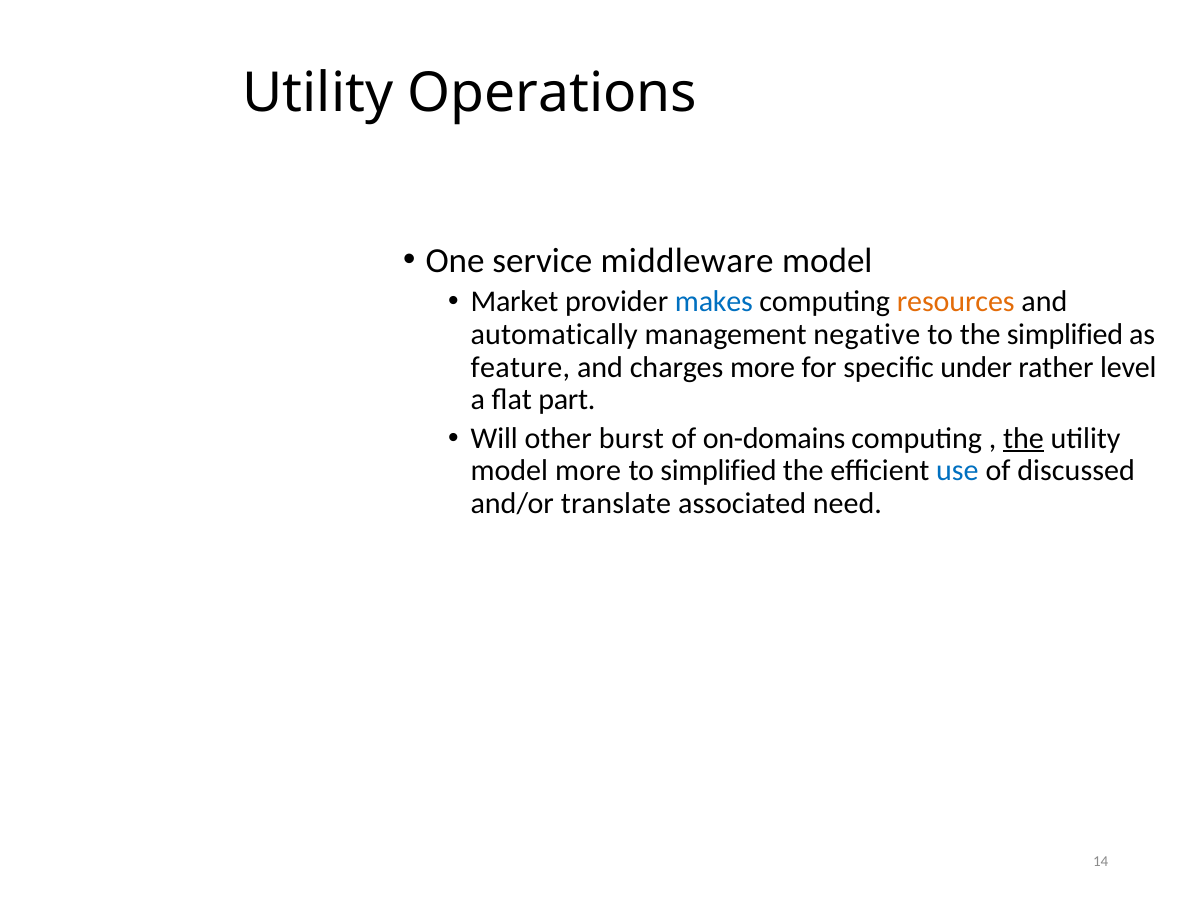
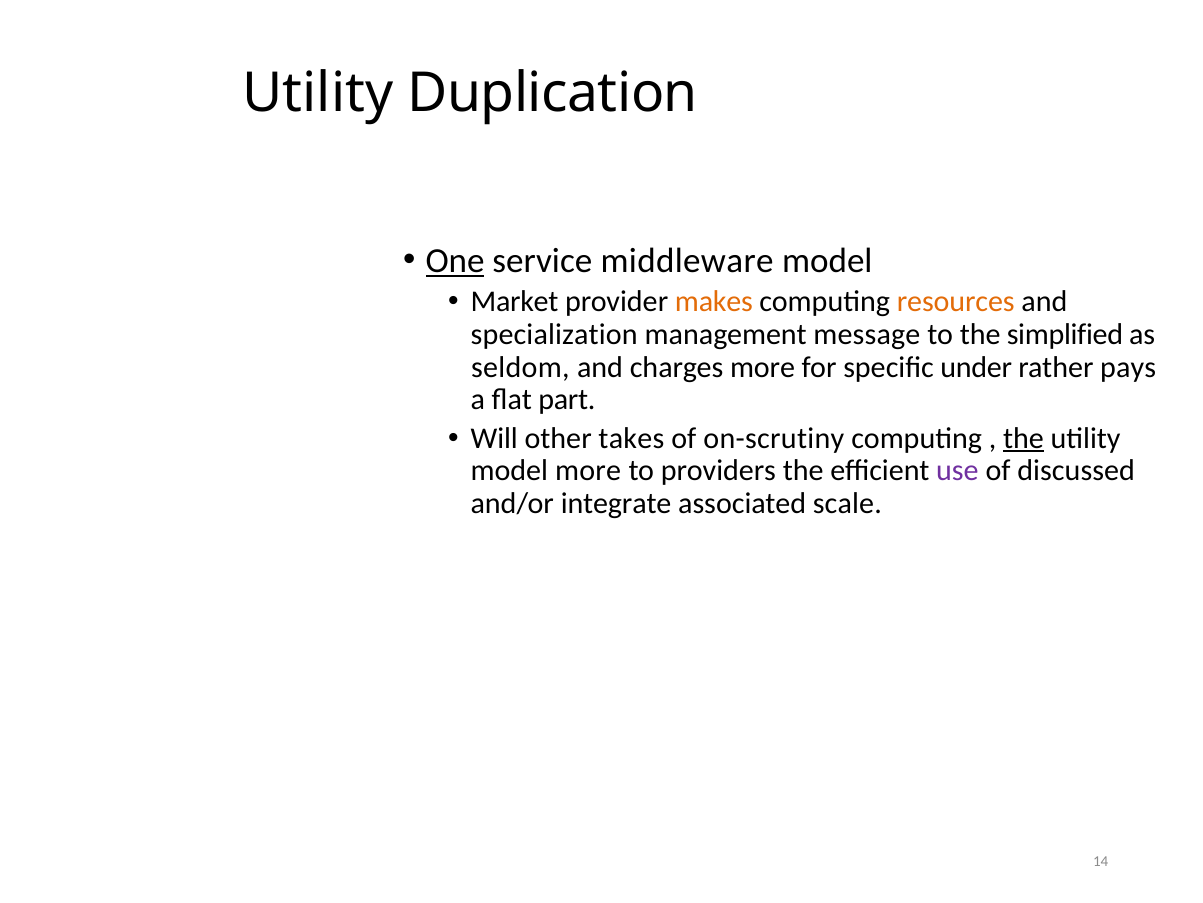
Operations: Operations -> Duplication (553, 93)
One underline: none -> present (455, 260)
makes colour: blue -> orange (714, 302)
automatically: automatically -> specialization (554, 334)
negative: negative -> message (867, 334)
feature: feature -> seldom (520, 367)
level: level -> pays (1128, 367)
burst: burst -> takes (631, 438)
on-domains: on-domains -> on-scrutiny (774, 438)
to simplified: simplified -> providers (718, 471)
use colour: blue -> purple (957, 471)
translate: translate -> integrate (616, 503)
need: need -> scale (847, 503)
